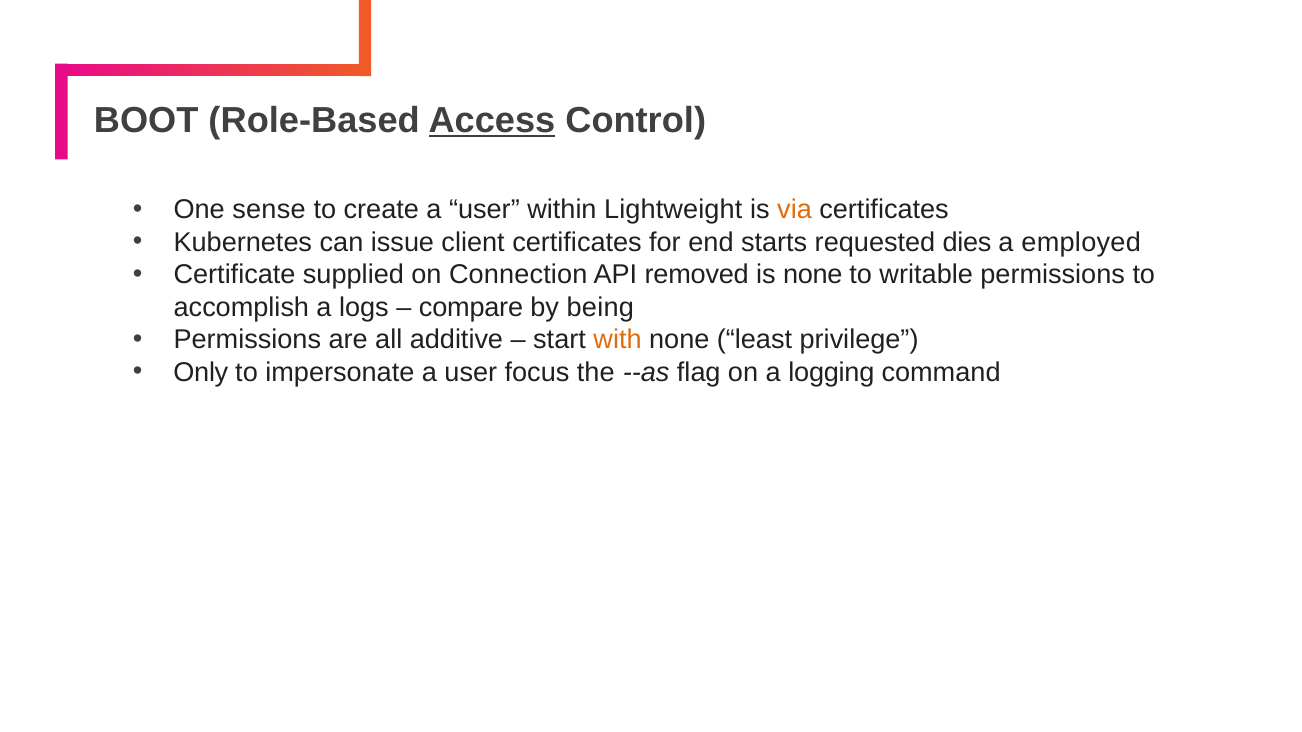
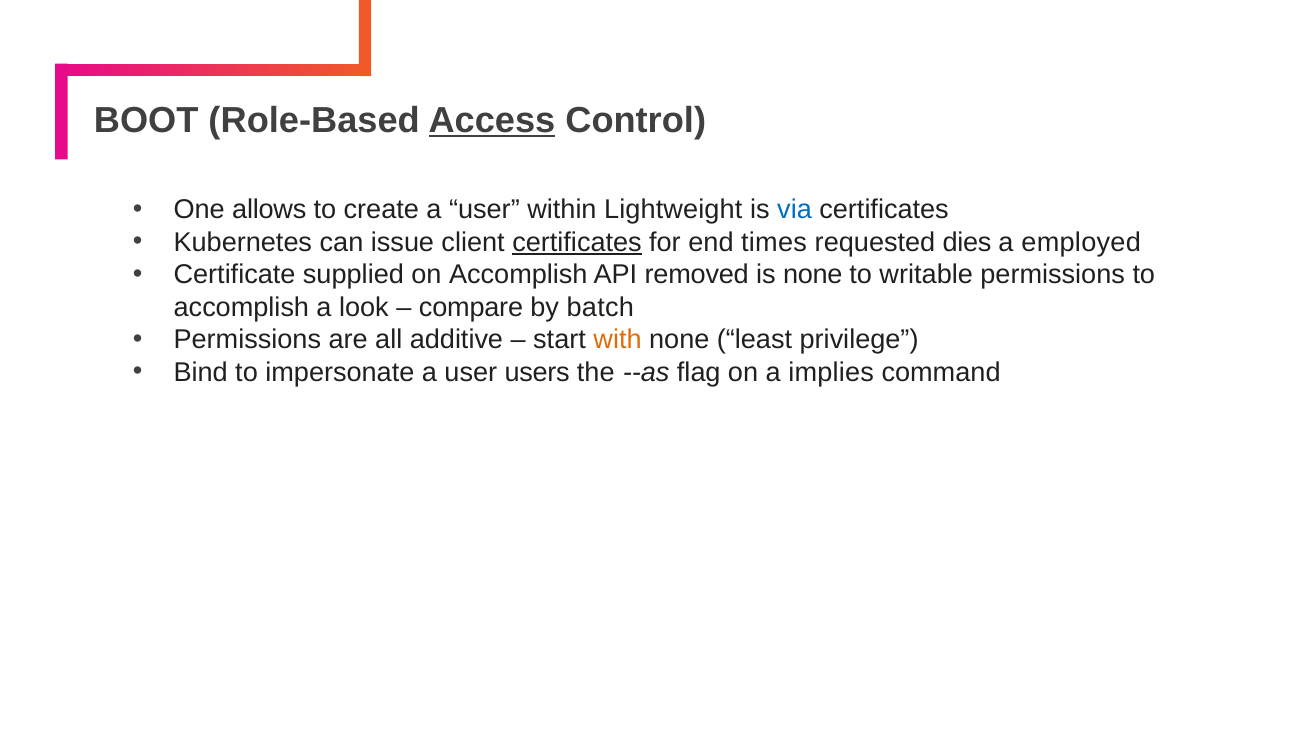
sense: sense -> allows (269, 210)
via colour: orange -> blue (795, 210)
certificates underline: none -> present (577, 243)
starts: starts -> times (774, 243)
on Connection: Connection -> Accomplish (518, 275)
logs: logs -> look (364, 308)
being: being -> batch (600, 308)
Only: Only -> Bind (201, 373)
focus: focus -> users (537, 373)
logging: logging -> implies (831, 373)
